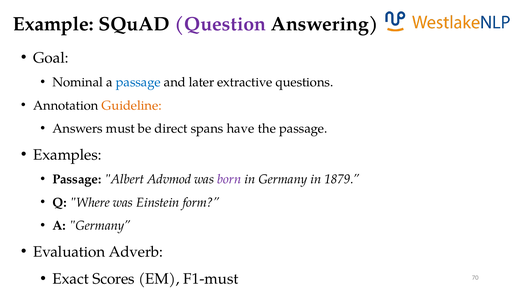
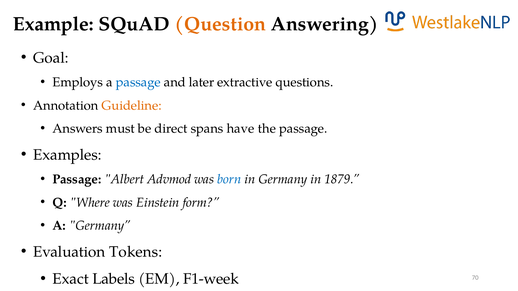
Question colour: purple -> orange (220, 24)
Nominal: Nominal -> Employs (78, 82)
born colour: purple -> blue (229, 179)
Adverb: Adverb -> Tokens (136, 252)
Scores: Scores -> Labels (114, 279)
F1-must: F1-must -> F1-week (211, 279)
